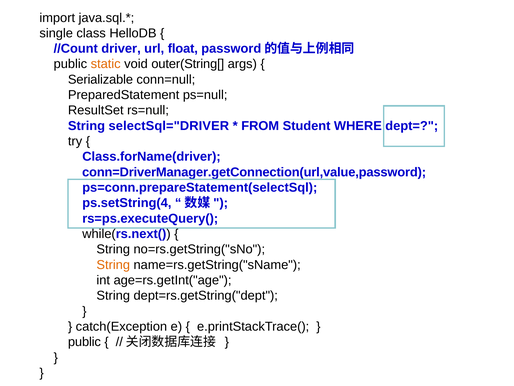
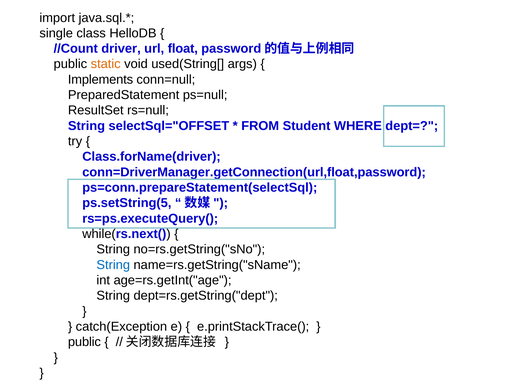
outer(String[: outer(String[ -> used(String[ (188, 64)
Serializable: Serializable -> Implements (100, 79)
selectSql="DRIVER: selectSql="DRIVER -> selectSql="OFFSET (169, 126)
conn=DriverManager.getConnection(url,value,password: conn=DriverManager.getConnection(url,value,password -> conn=DriverManager.getConnection(url,float,password (254, 172)
ps.setString(4: ps.setString(4 -> ps.setString(5 (127, 203)
String colour: orange -> blue (113, 264)
